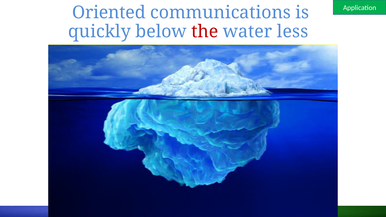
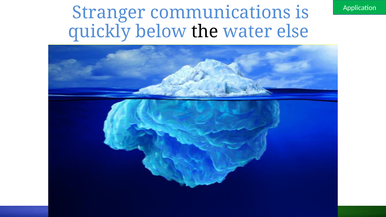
Oriented: Oriented -> Stranger (109, 12)
the colour: red -> black (205, 32)
less: less -> else (293, 32)
